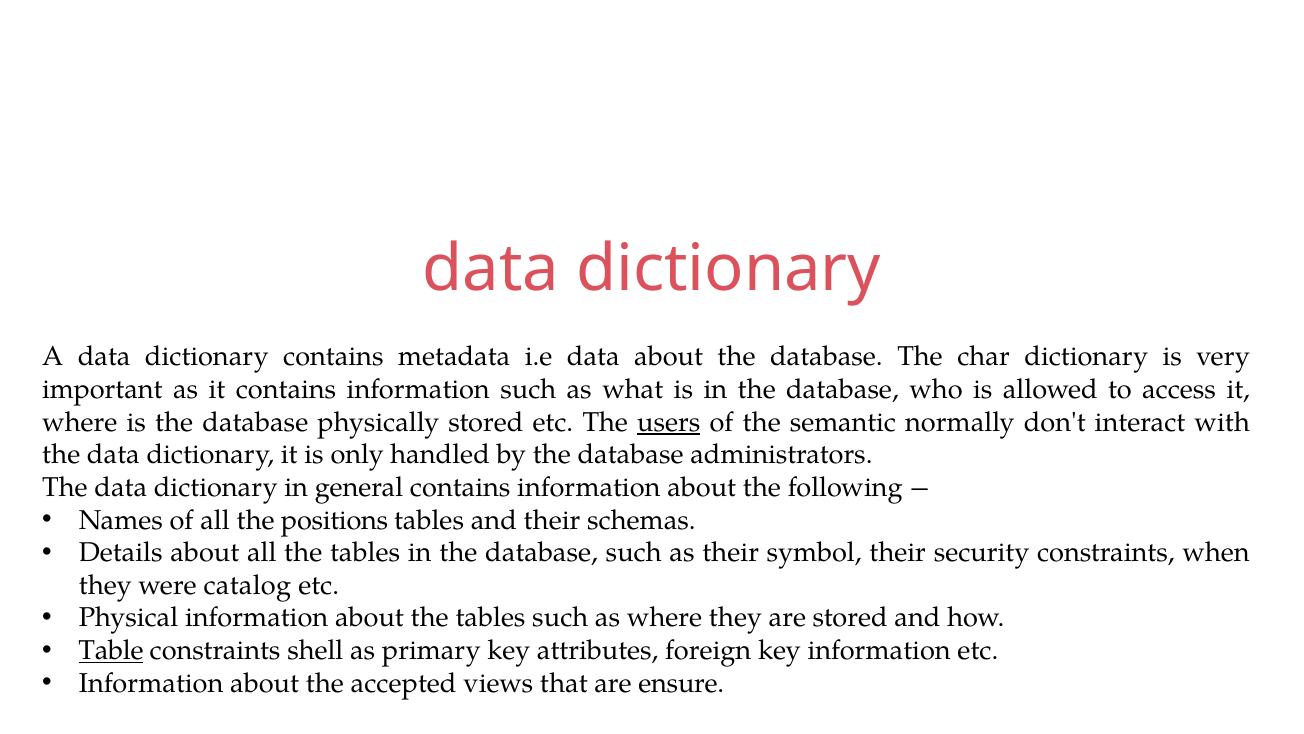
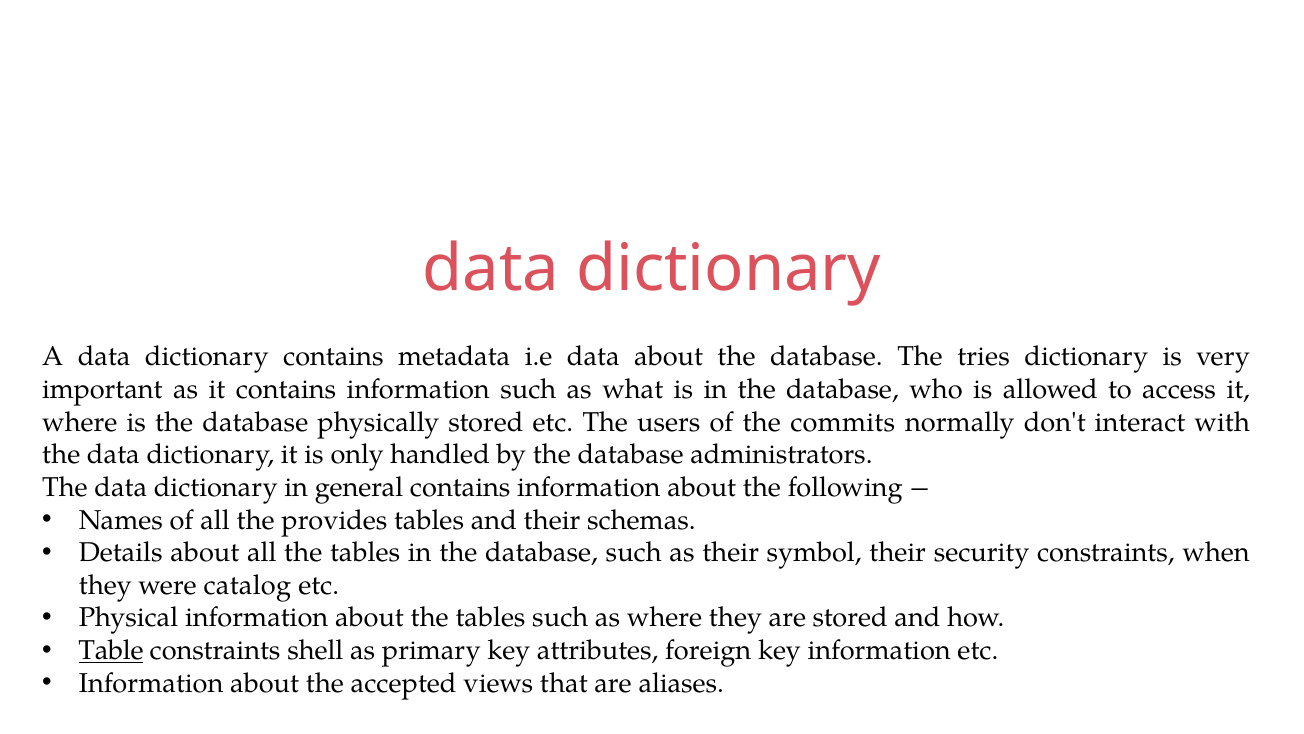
char: char -> tries (984, 357)
users underline: present -> none (669, 422)
semantic: semantic -> commits (843, 422)
positions: positions -> provides (334, 520)
ensure: ensure -> aliases (681, 683)
